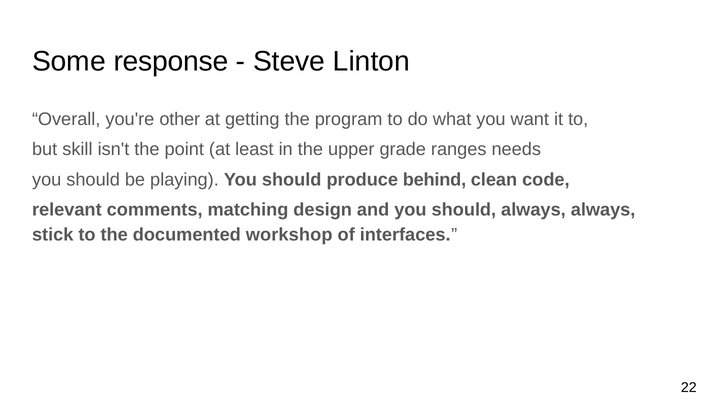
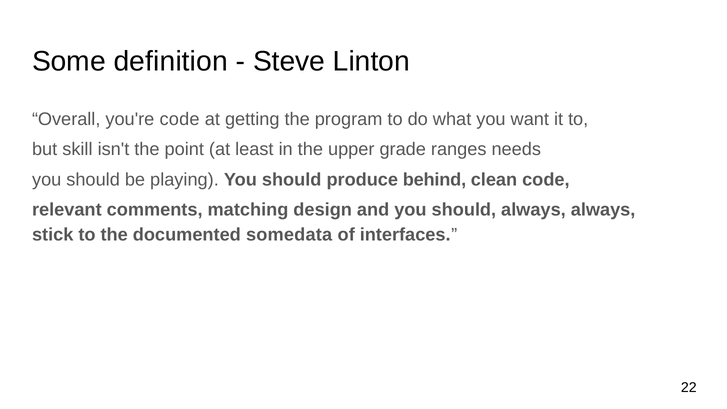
response: response -> definition (171, 62)
you're other: other -> code (180, 119)
workshop: workshop -> somedata (289, 235)
